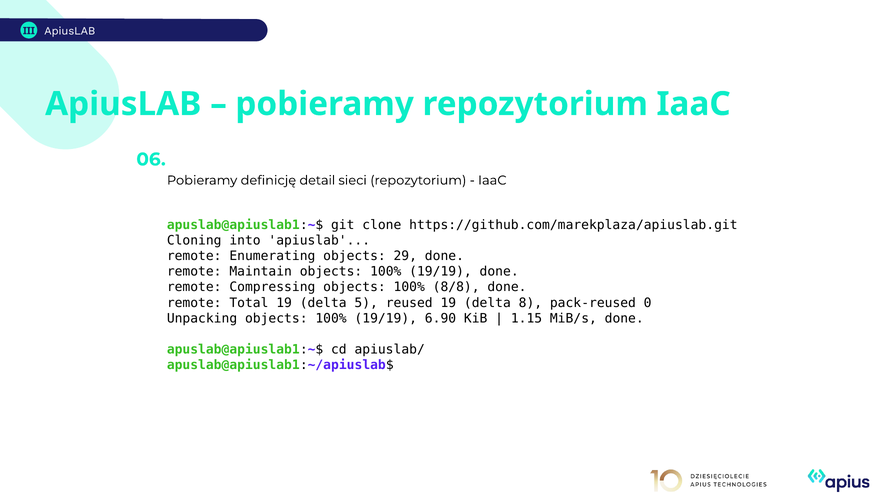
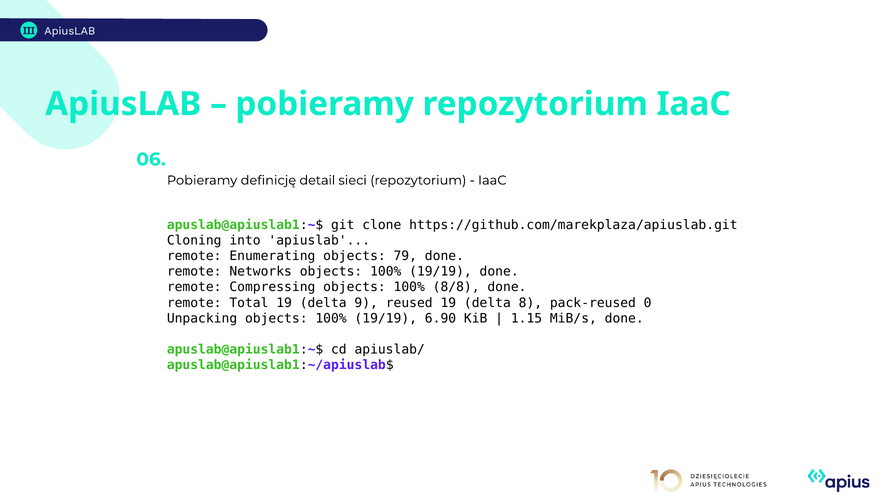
29: 29 -> 79 (405, 256)
Maintain: Maintain -> Networks (261, 272)
5: 5 -> 9 (366, 303)
